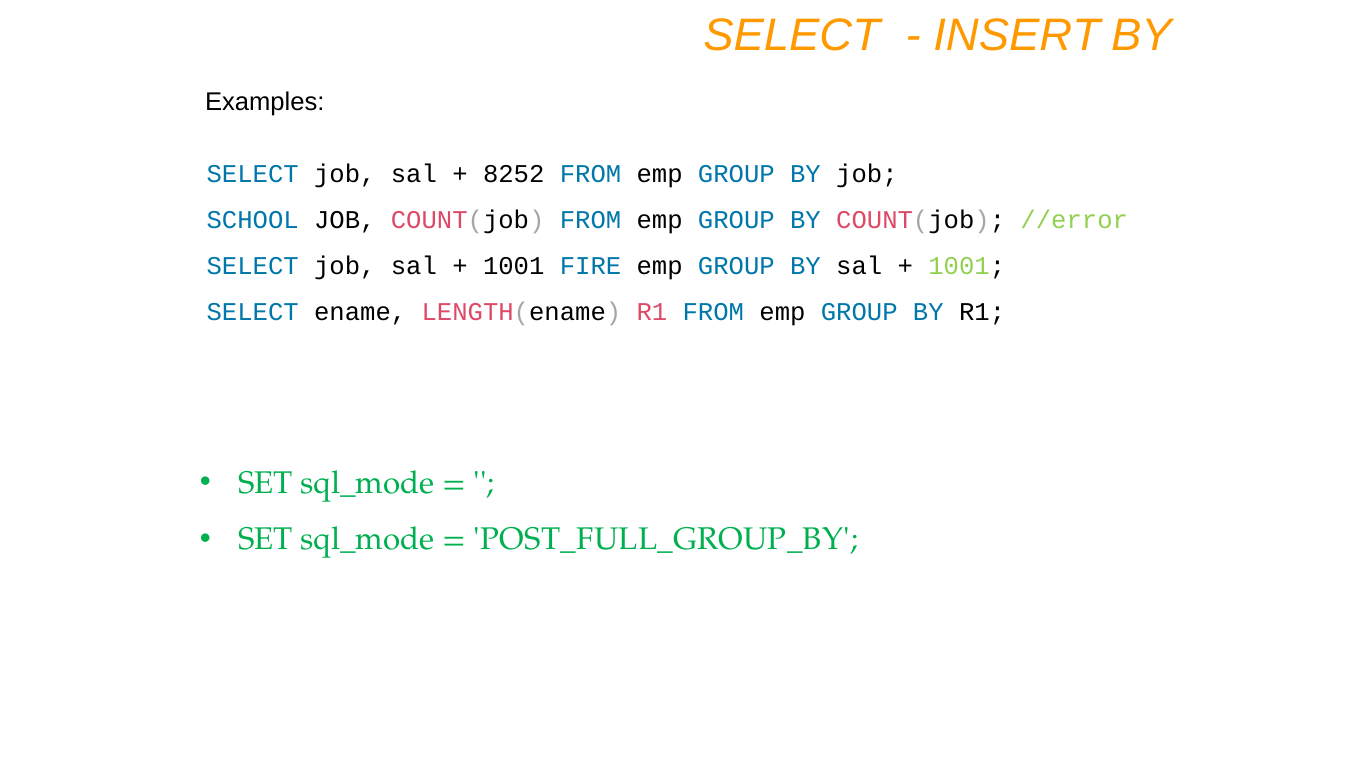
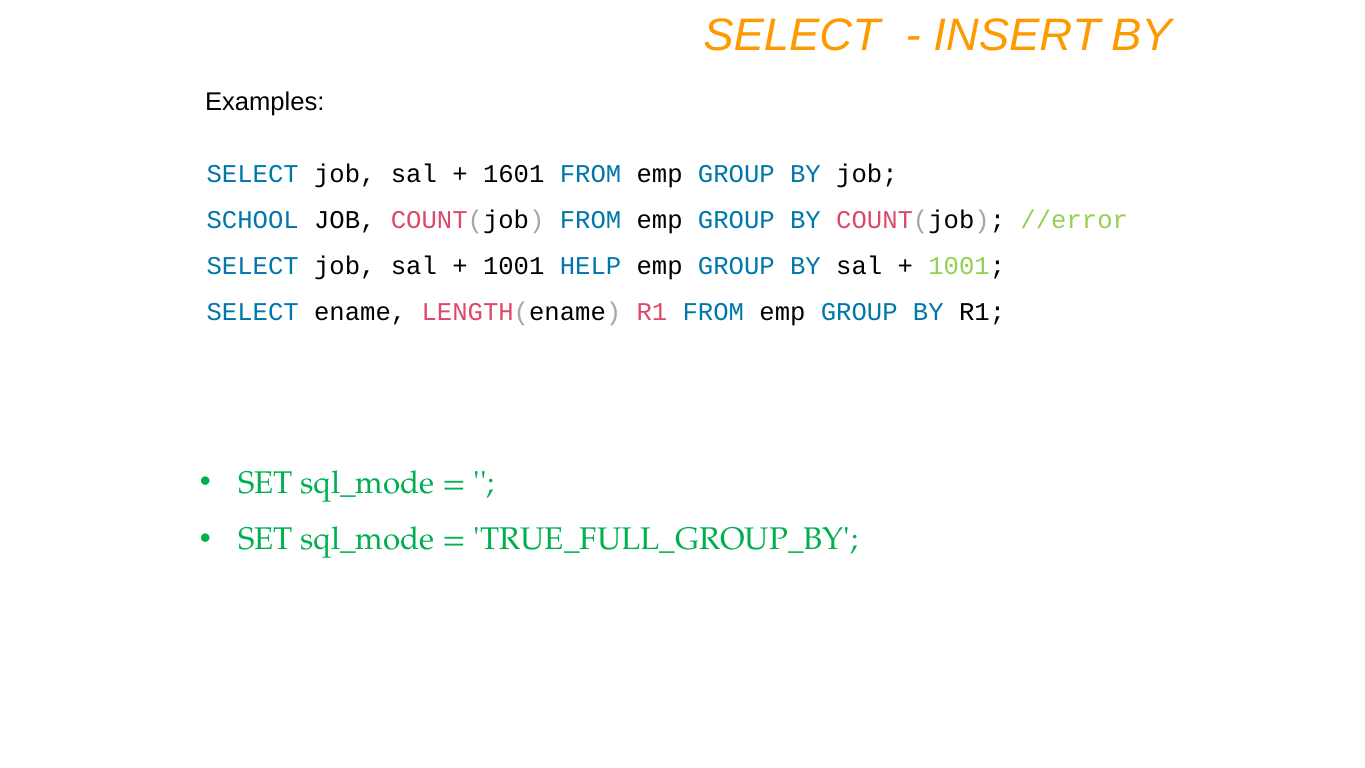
8252: 8252 -> 1601 (514, 174)
FIRE: FIRE -> HELP (591, 266)
POST_FULL_GROUP_BY: POST_FULL_GROUP_BY -> TRUE_FULL_GROUP_BY (666, 539)
